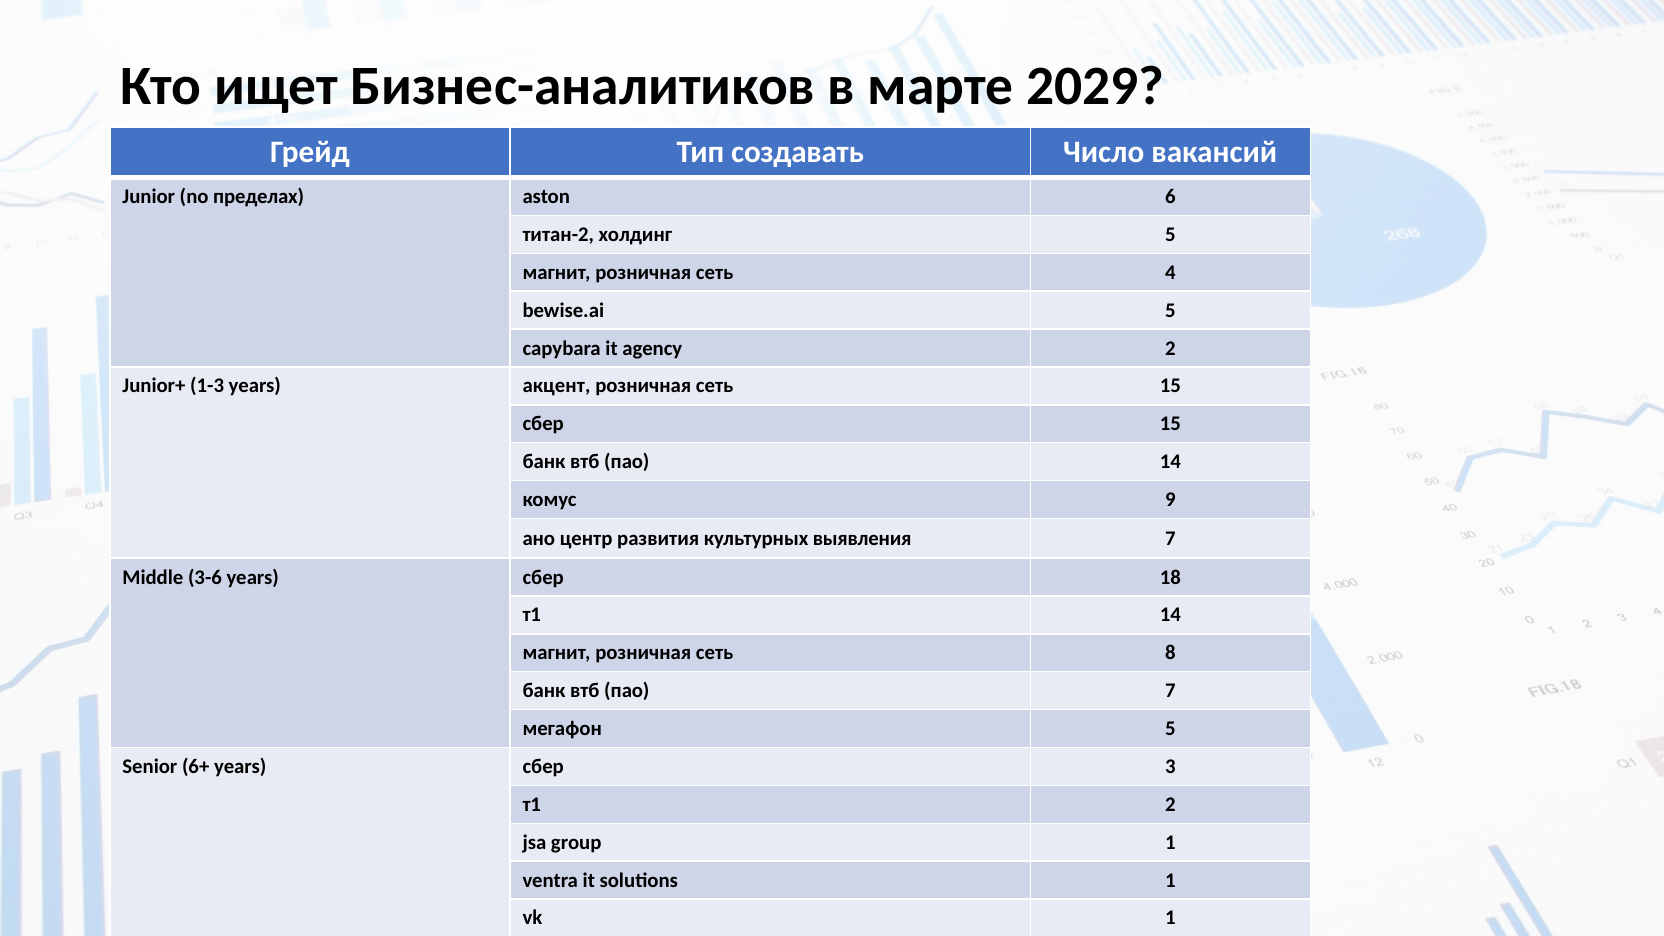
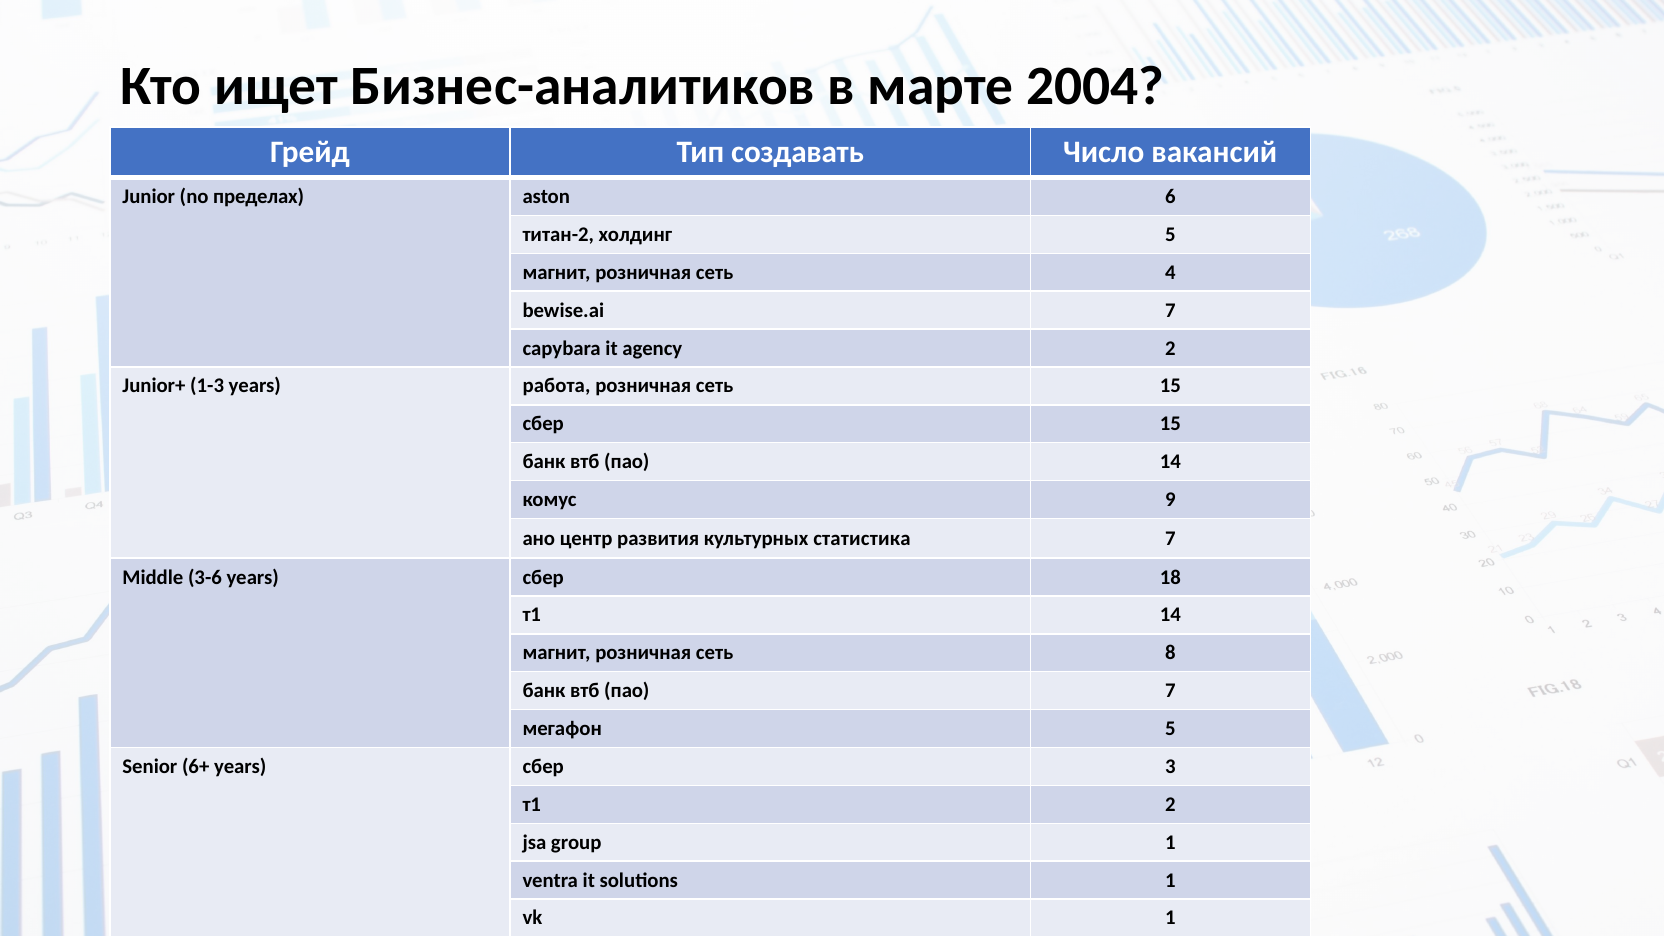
2029: 2029 -> 2004 (1095, 86)
bewise.ai 5: 5 -> 7 (1170, 310)
акцент: акцент -> работа (556, 386)
выявления: выявления -> статистика (862, 538)
